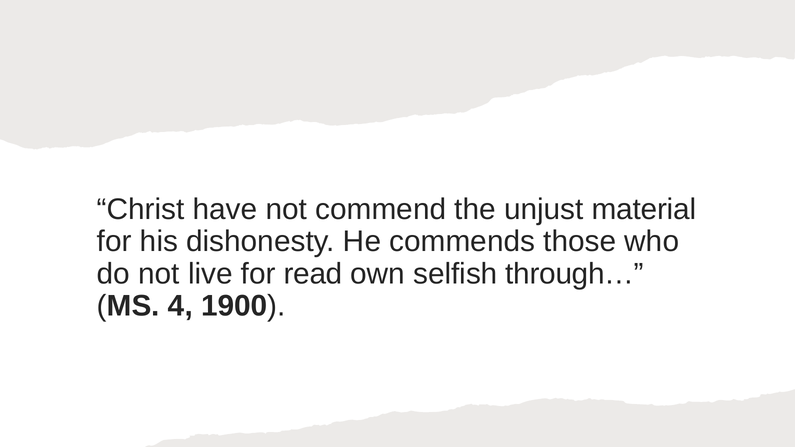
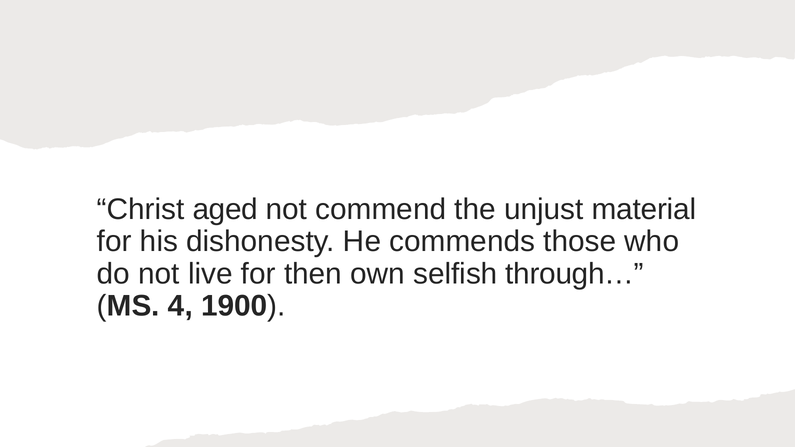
have: have -> aged (225, 209)
read: read -> then (313, 274)
